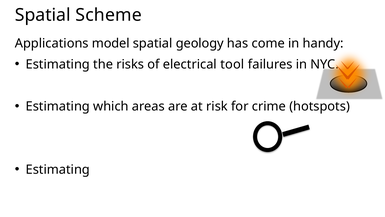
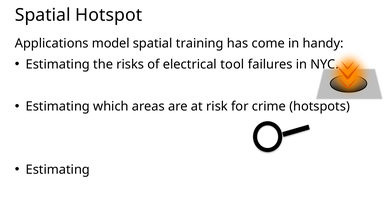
Scheme: Scheme -> Hotspot (109, 15)
geology: geology -> training (200, 43)
